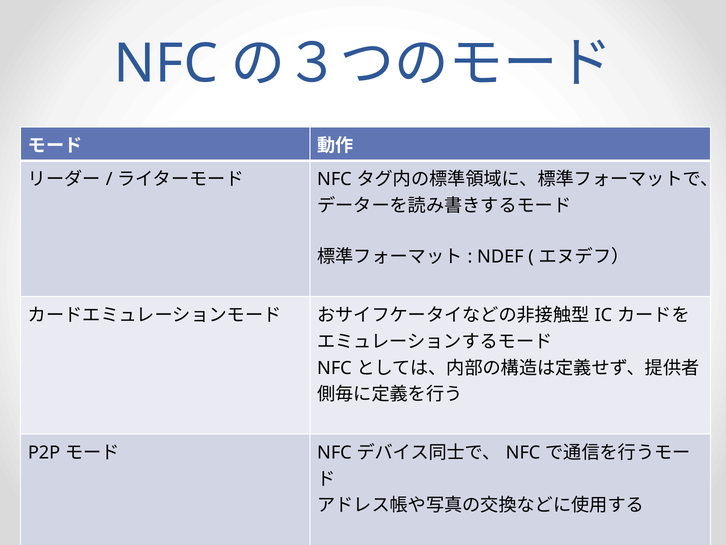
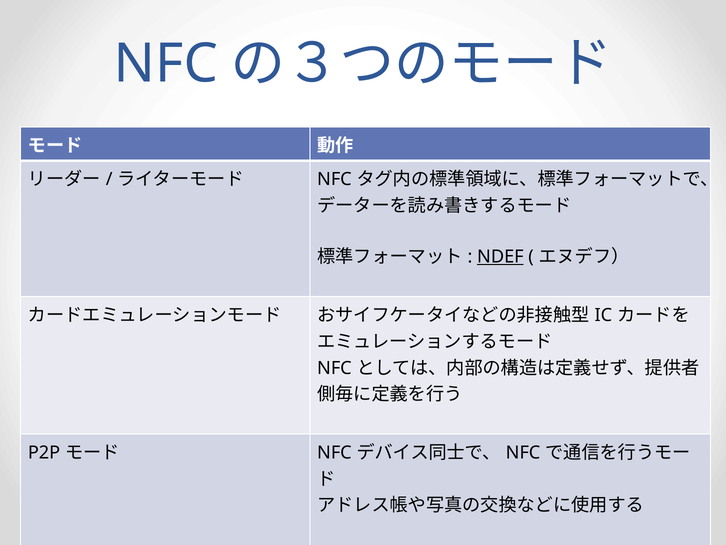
NDEF underline: none -> present (500, 257)
